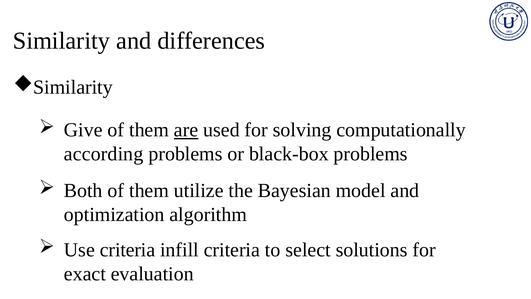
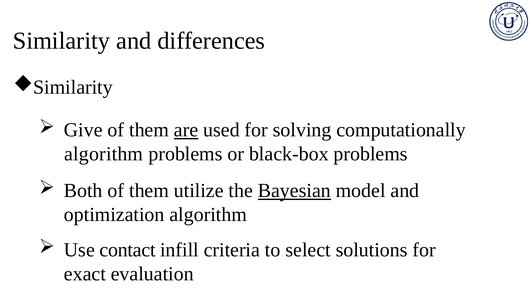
according: according -> algorithm (104, 154)
Bayesian underline: none -> present (294, 191)
Use criteria: criteria -> contact (128, 250)
